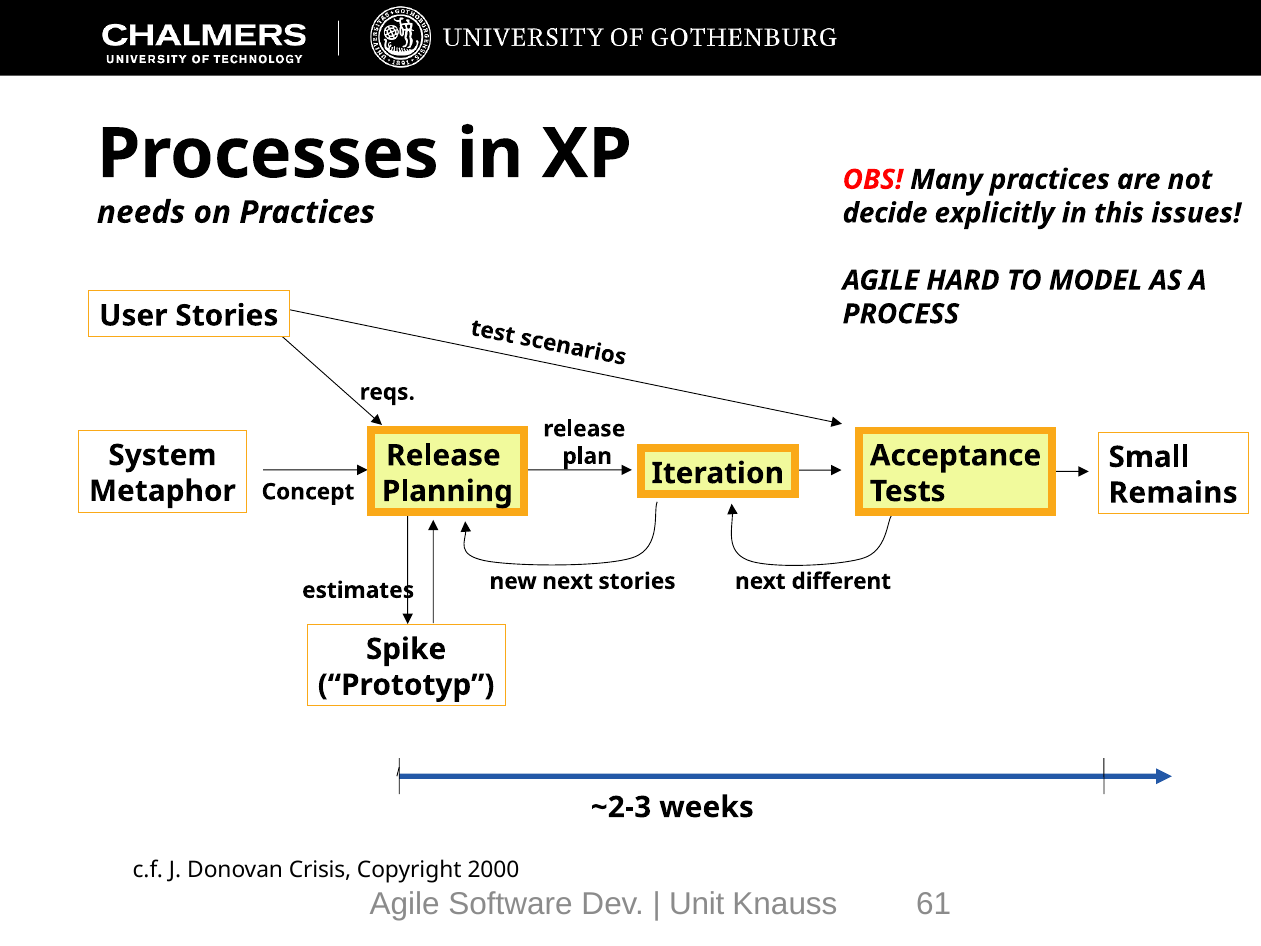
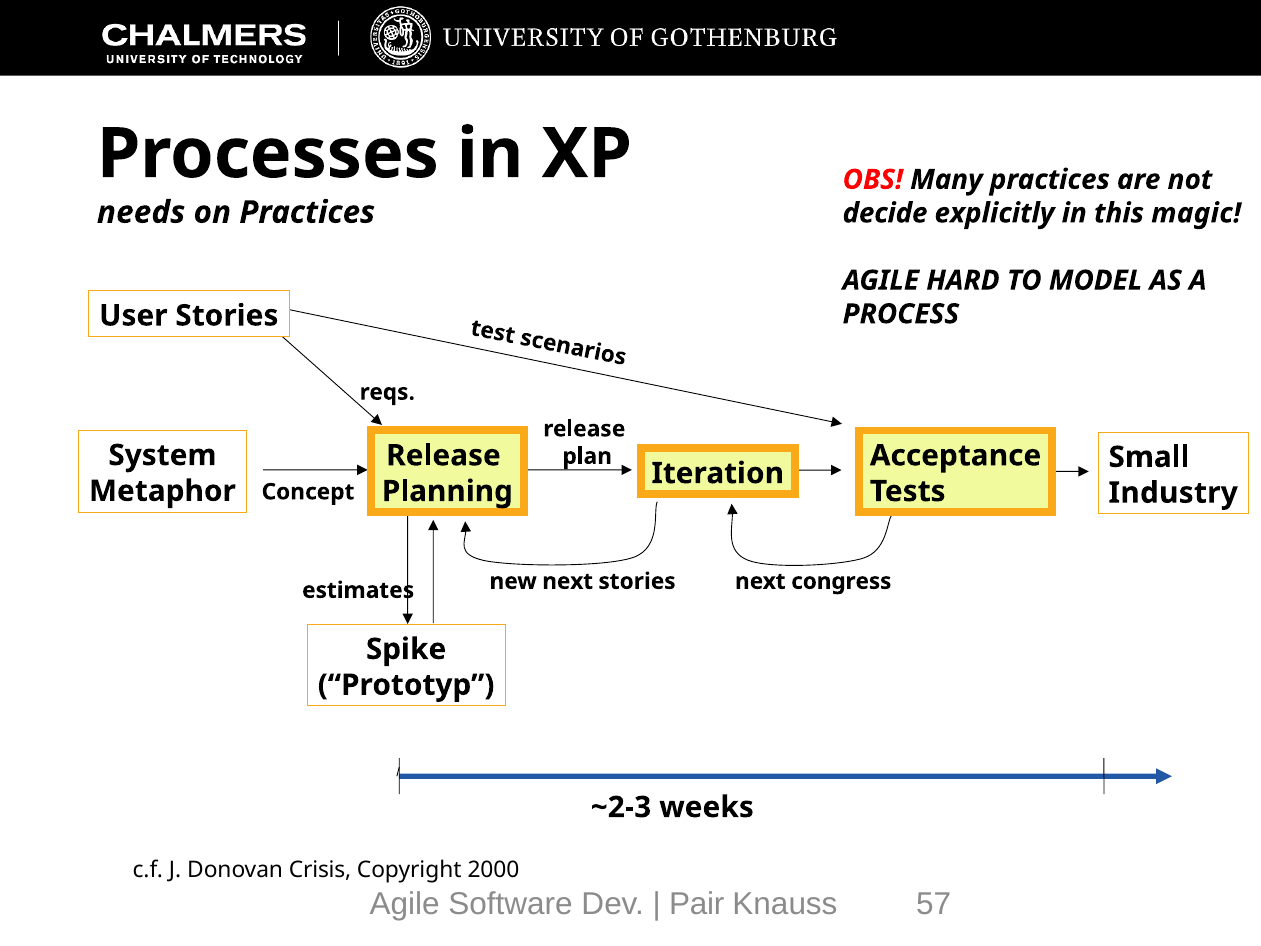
issues: issues -> magic (1196, 213)
Remains: Remains -> Industry (1173, 493)
different: different -> congress (841, 581)
Unit: Unit -> Pair (697, 904)
61: 61 -> 57 (934, 904)
